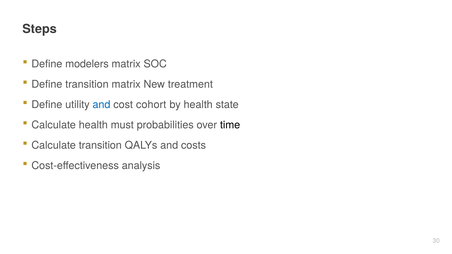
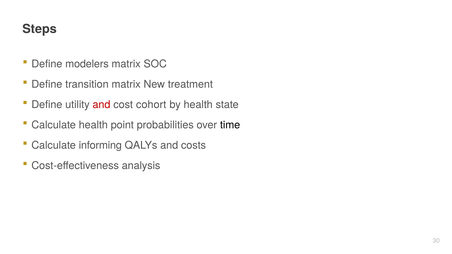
and colour: blue -> red (101, 105)
must: must -> point (122, 125)
Calculate transition: transition -> informing (100, 145)
